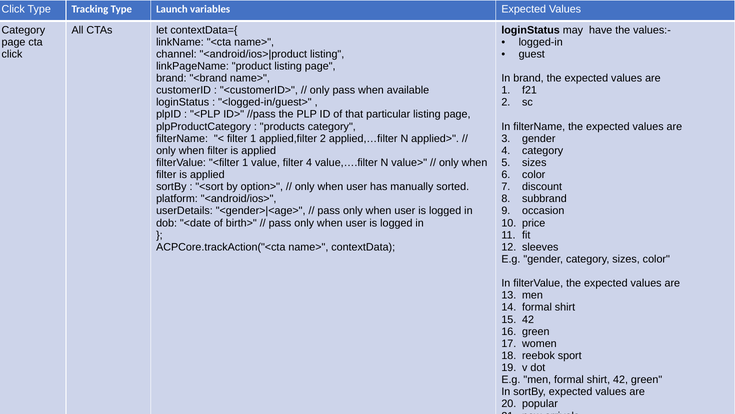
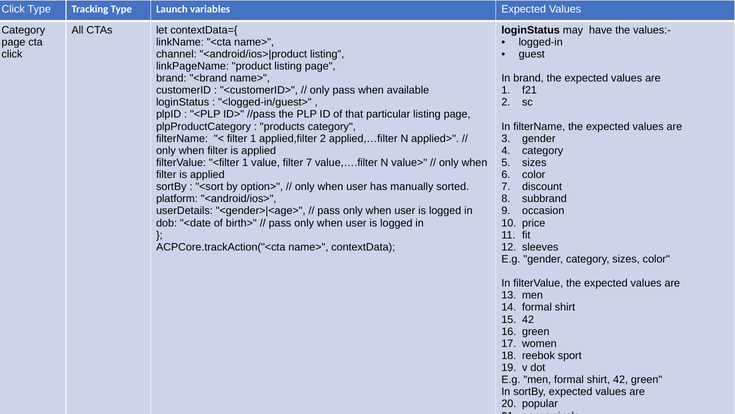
filter 4: 4 -> 7 (309, 162)
